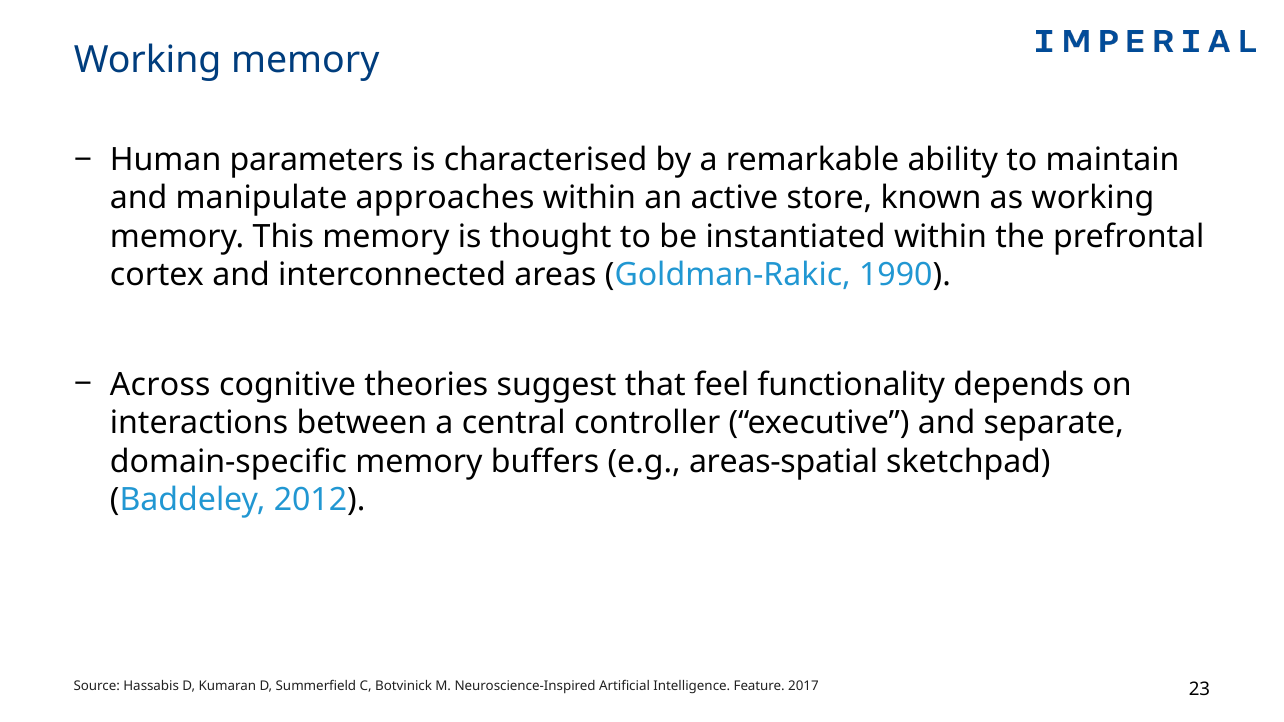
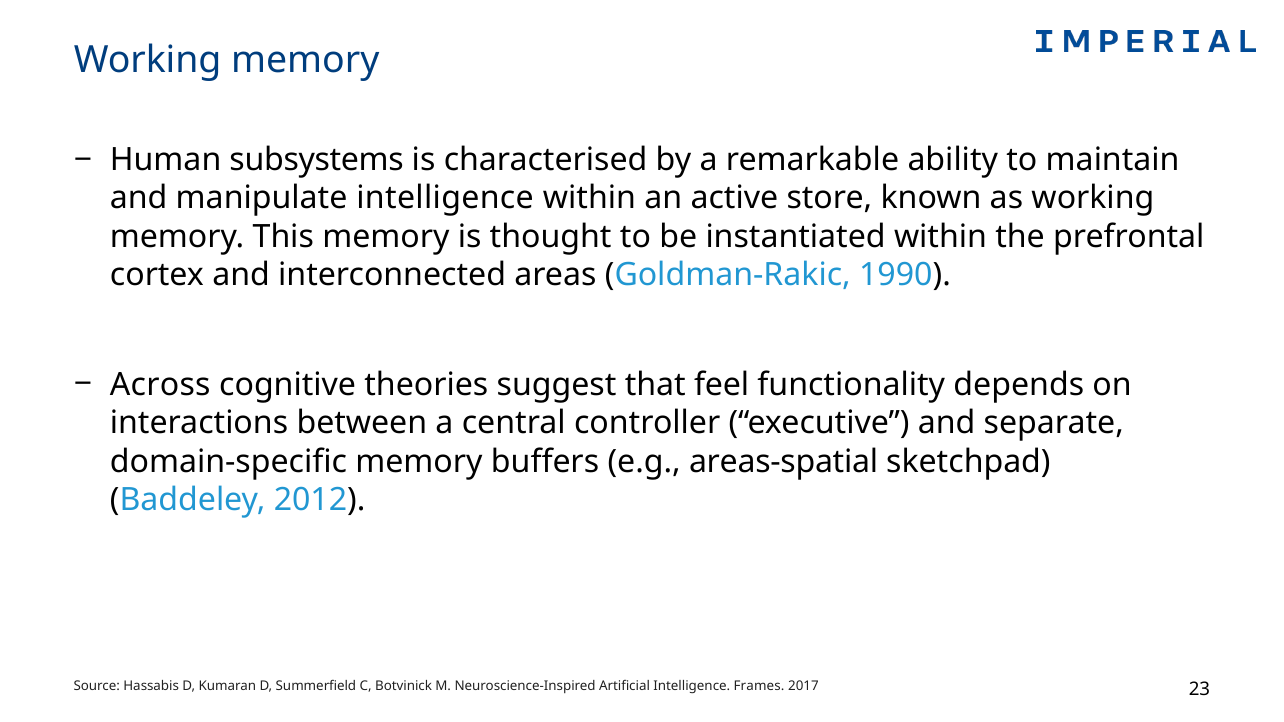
parameters: parameters -> subsystems (317, 160)
manipulate approaches: approaches -> intelligence (445, 198)
Feature: Feature -> Frames (759, 687)
